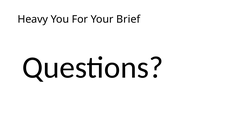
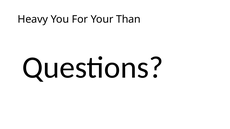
Brief: Brief -> Than (128, 19)
